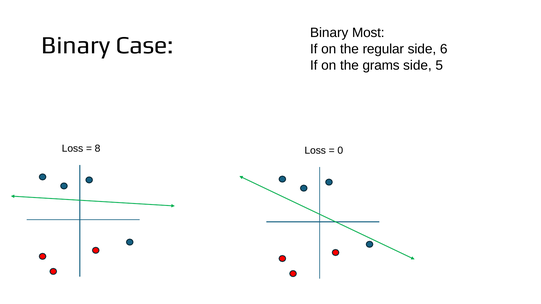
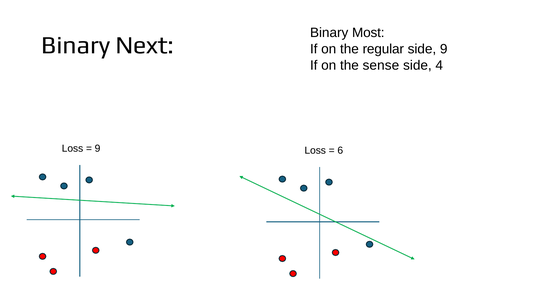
Case: Case -> Next (145, 45)
side 6: 6 -> 9 (444, 49)
grams: grams -> sense (381, 65)
5: 5 -> 4 (439, 65)
8: 8 -> 9 (98, 149)
0: 0 -> 6 (340, 151)
